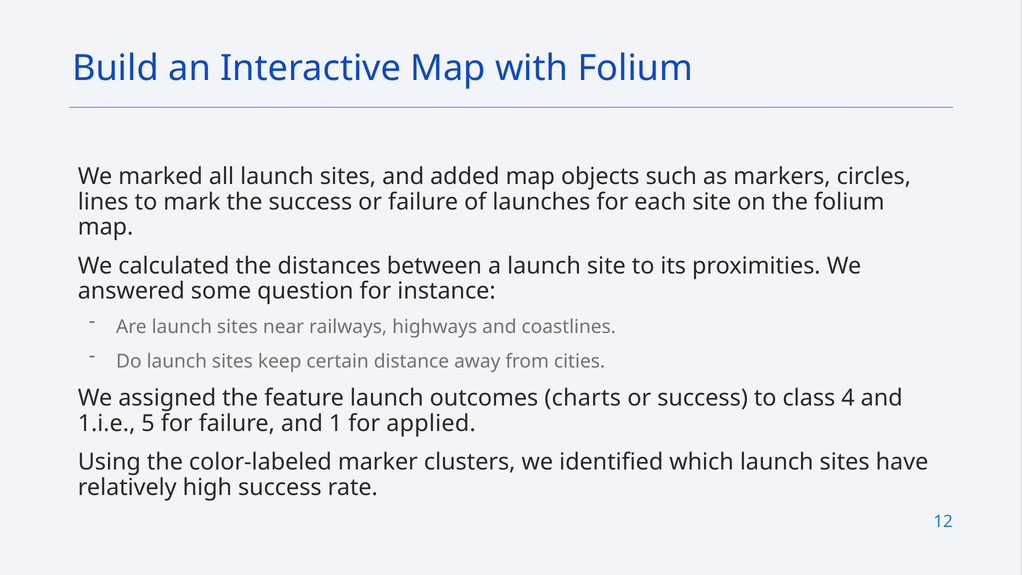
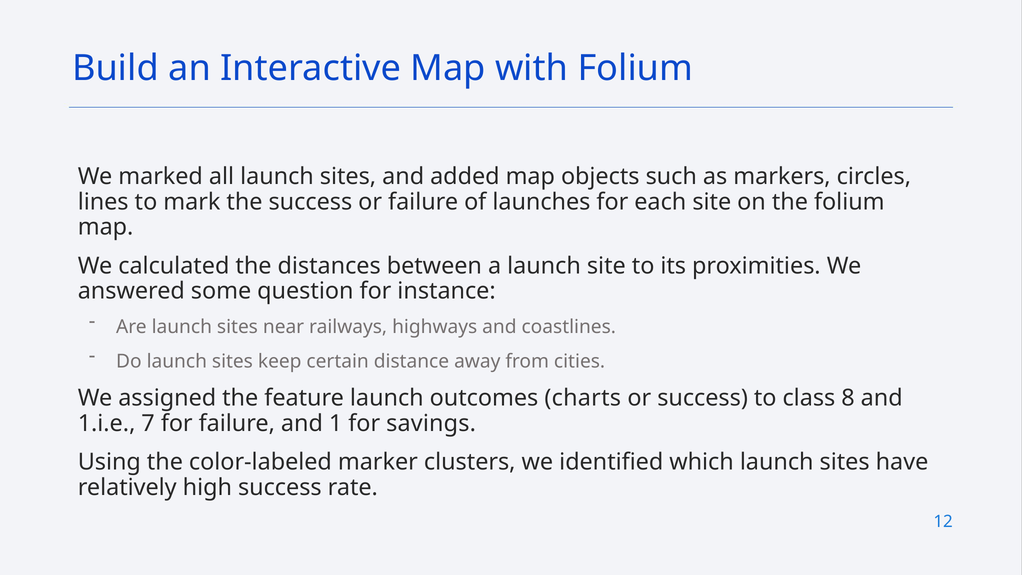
4: 4 -> 8 (848, 398)
5: 5 -> 7 (148, 423)
applied: applied -> savings (431, 423)
